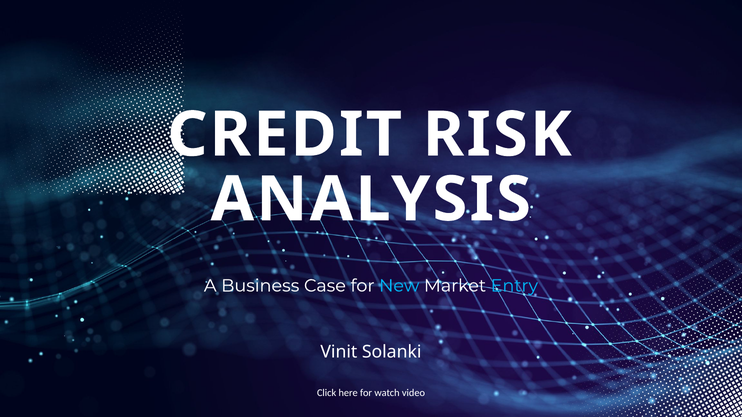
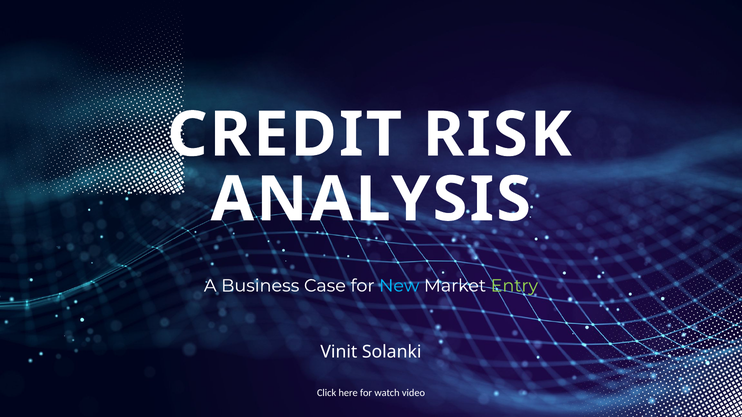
Entry colour: light blue -> light green (514, 286)
